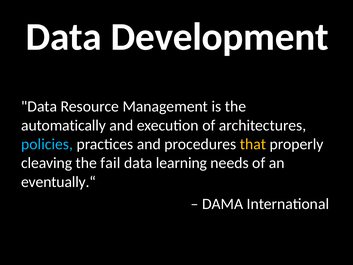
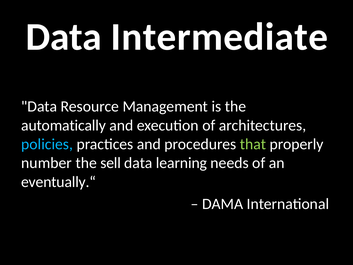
Development: Development -> Intermediate (219, 37)
that colour: yellow -> light green (253, 144)
cleaving: cleaving -> number (47, 163)
fail: fail -> sell (111, 163)
